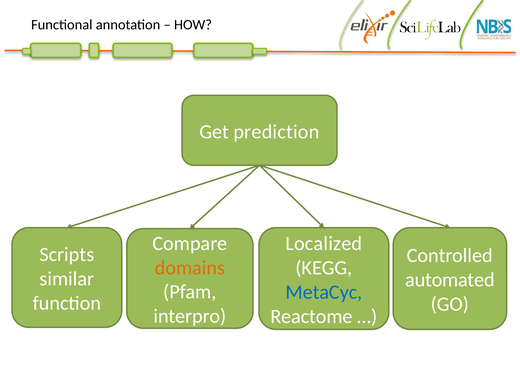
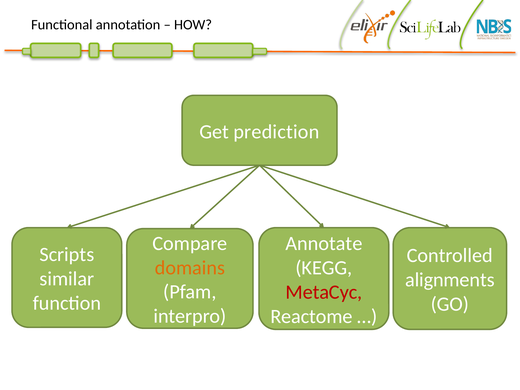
Localized: Localized -> Annotate (324, 243)
automated: automated -> alignments (450, 280)
MetaCyc colour: blue -> red (324, 292)
